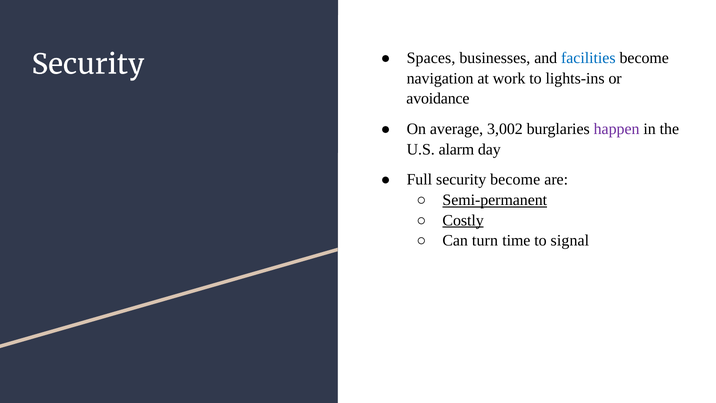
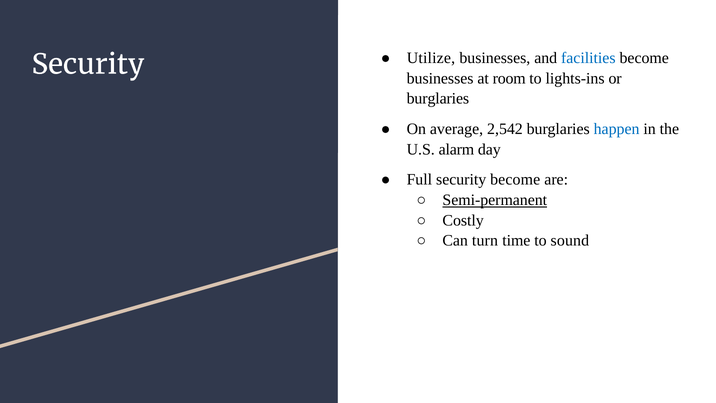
Spaces: Spaces -> Utilize (431, 58)
navigation: navigation -> businesses (440, 78)
work: work -> room (509, 78)
avoidance: avoidance -> burglaries (438, 99)
3,002: 3,002 -> 2,542 (505, 129)
happen colour: purple -> blue (617, 129)
Costly underline: present -> none (463, 220)
signal: signal -> sound (570, 240)
